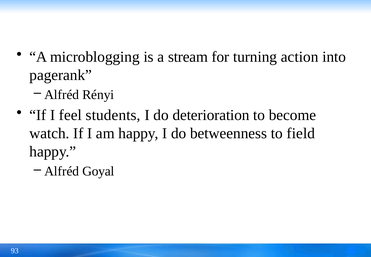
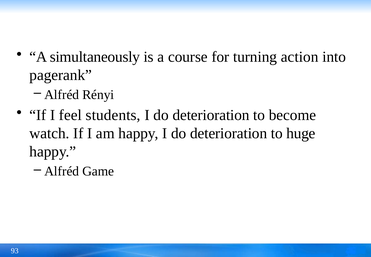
microblogging: microblogging -> simultaneously (95, 57)
stream: stream -> course (188, 57)
happy I do betweenness: betweenness -> deterioration (229, 133)
field: field -> huge (301, 133)
Goyal: Goyal -> Game (98, 171)
